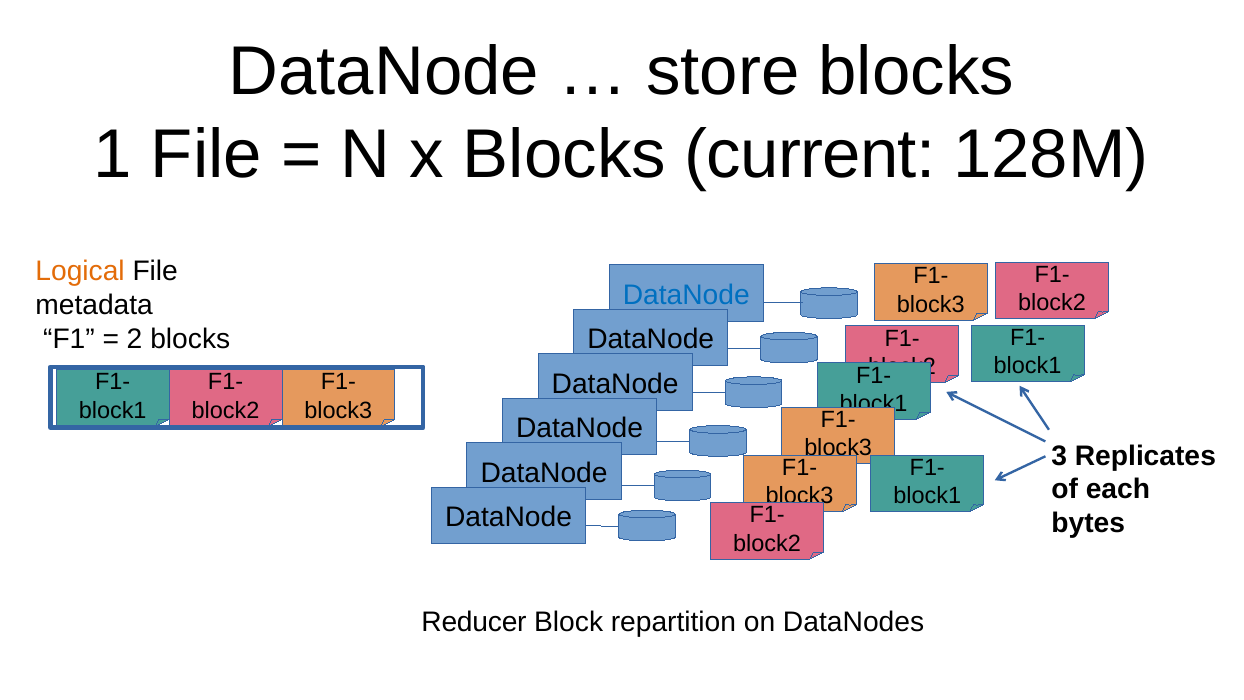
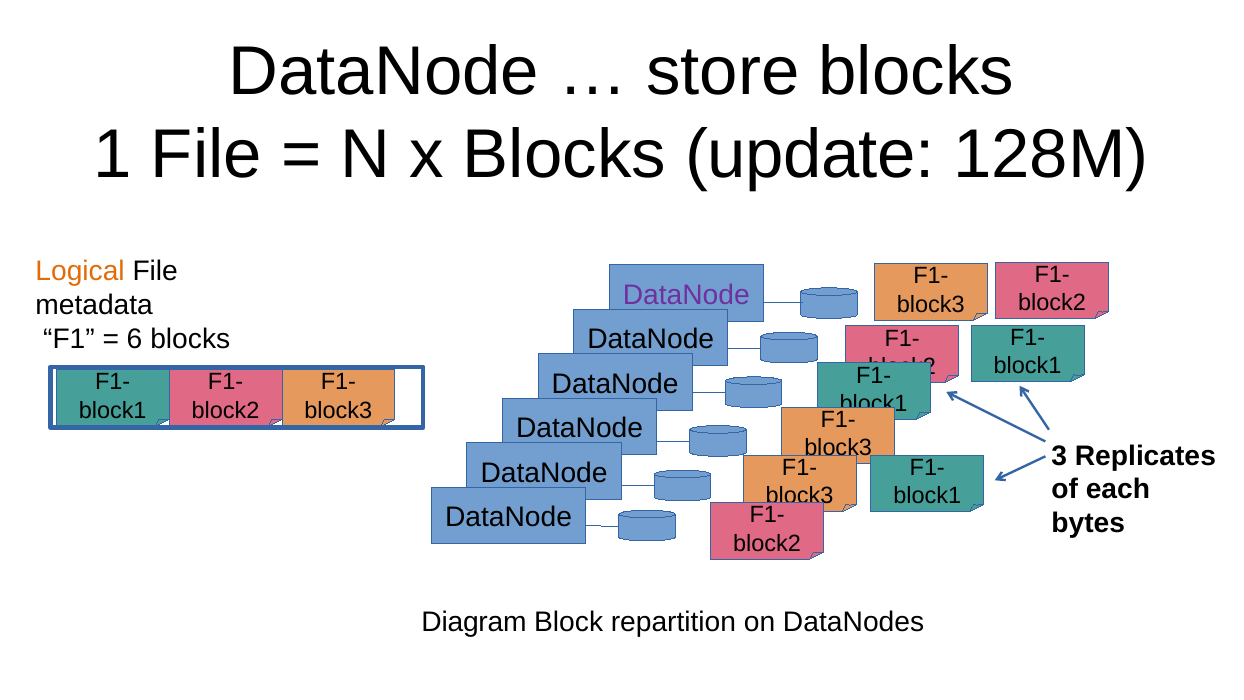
current: current -> update (810, 155)
DataNode colour: blue -> purple (686, 295)
2: 2 -> 6 (135, 339)
Reducer: Reducer -> Diagram (474, 622)
